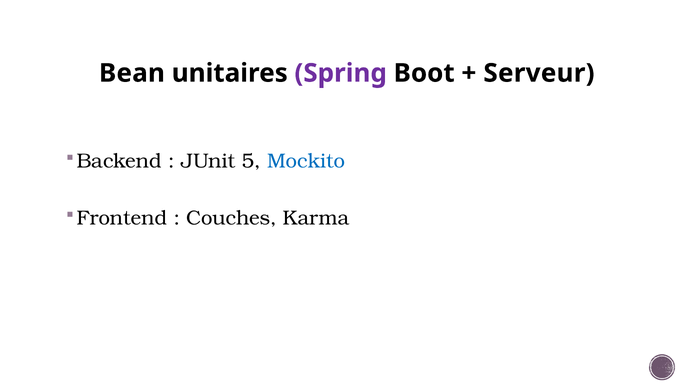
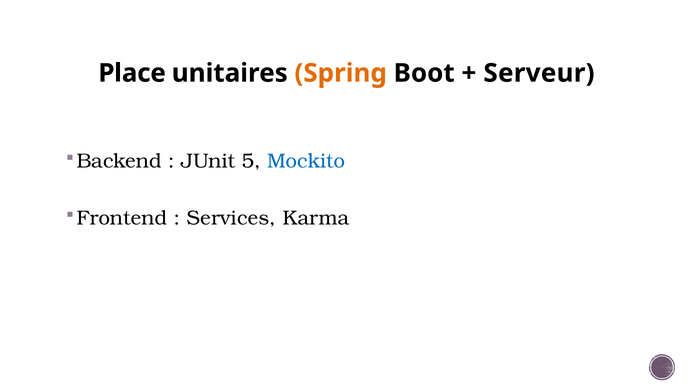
Bean: Bean -> Place (132, 73)
Spring colour: purple -> orange (341, 73)
Couches: Couches -> Services (231, 218)
